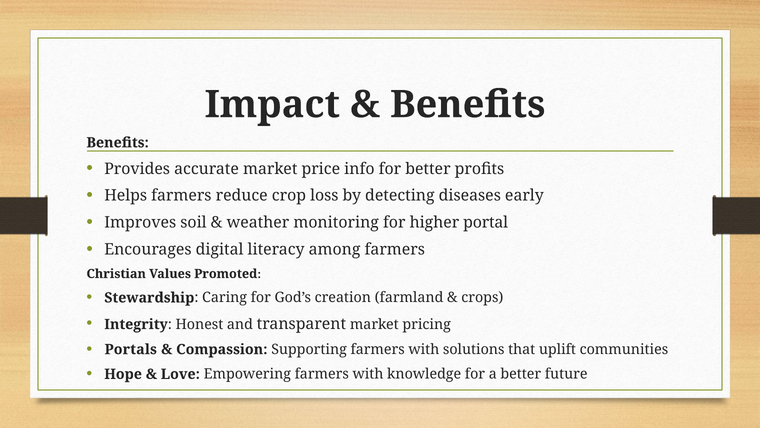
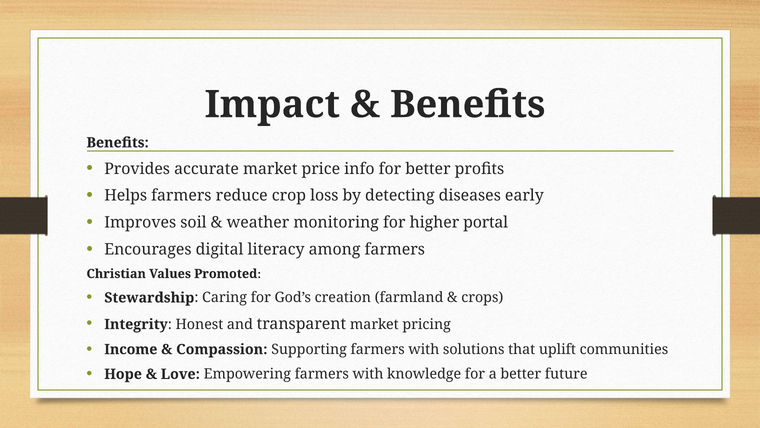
Portals: Portals -> Income (131, 349)
